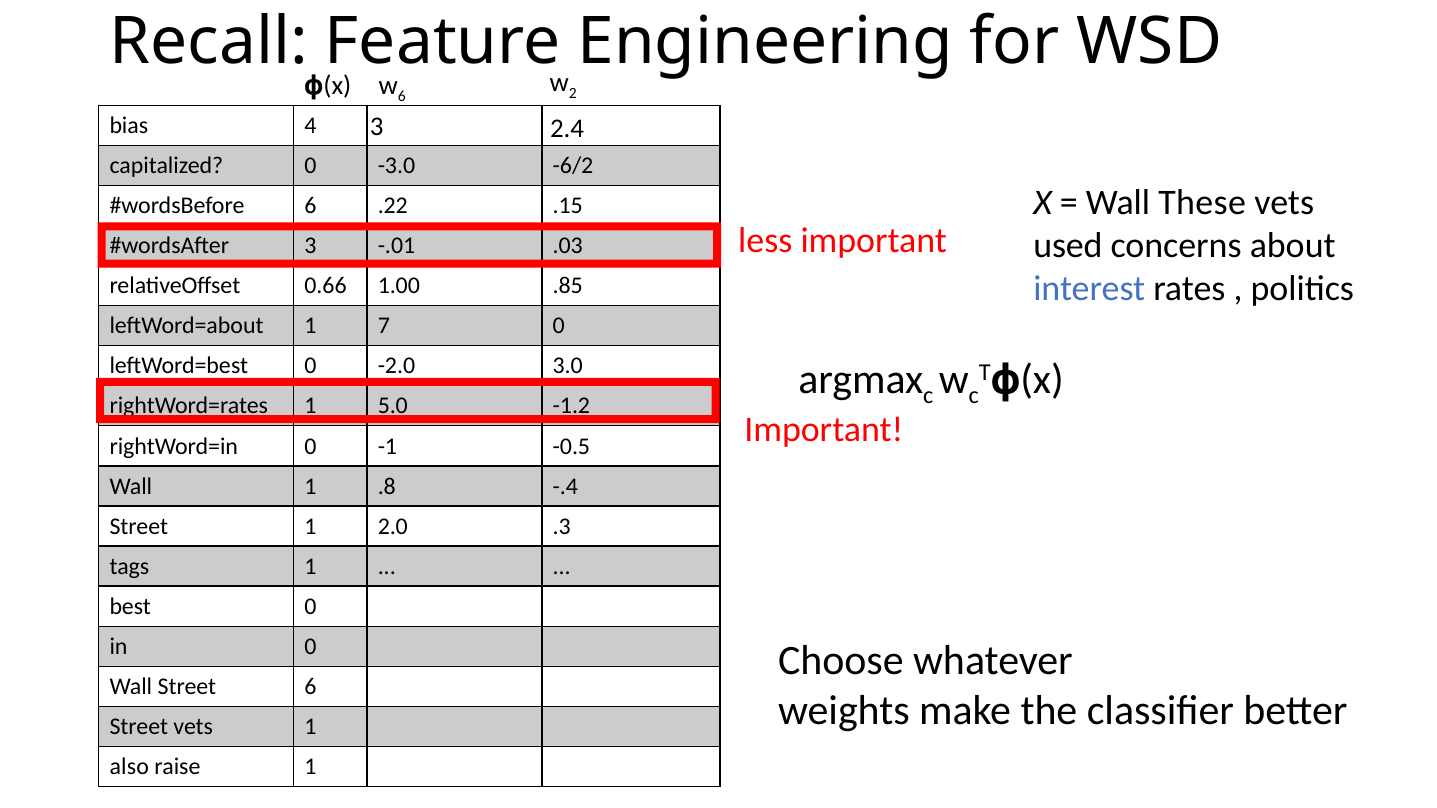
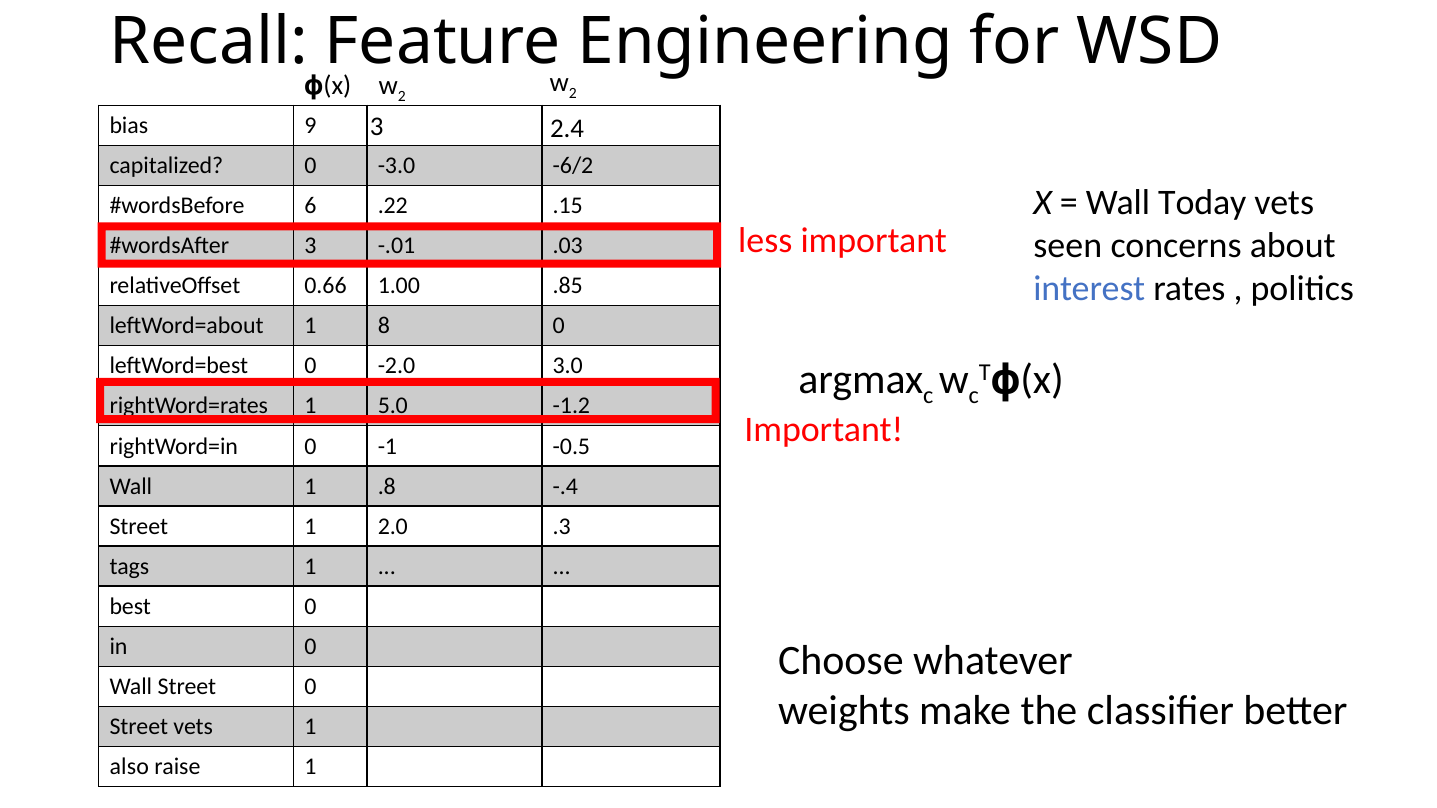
6: 6 -> 2 (402, 96)
4: 4 -> 9 (310, 126)
These: These -> Today (1202, 203)
used: used -> seen (1068, 246)
7: 7 -> 8 (384, 326)
Street 6: 6 -> 0 (310, 687)
